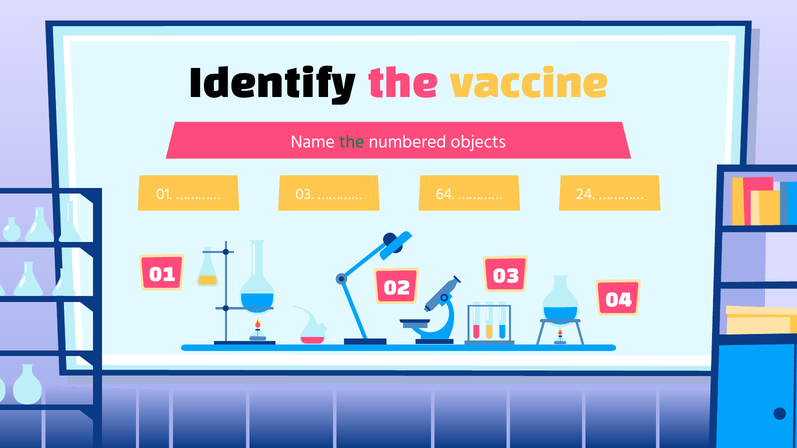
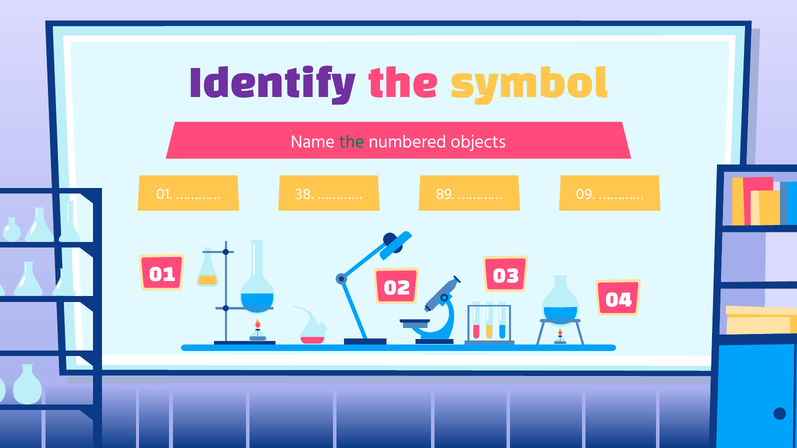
Identify colour: black -> purple (272, 85)
vaccine: vaccine -> symbol (529, 85)
03: 03 -> 38 (305, 194)
64: 64 -> 89 (445, 194)
24: 24 -> 09 (585, 194)
